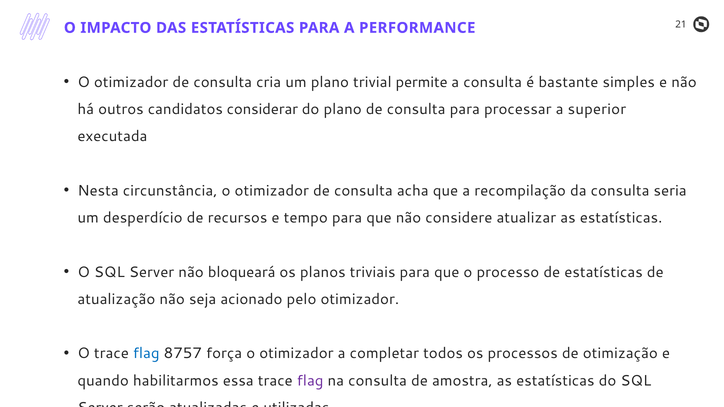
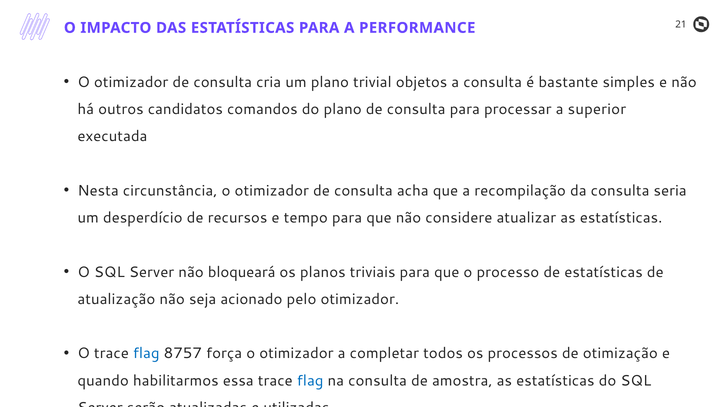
permite: permite -> objetos (422, 82)
considerar: considerar -> comandos (262, 109)
flag colour: purple -> blue (310, 381)
